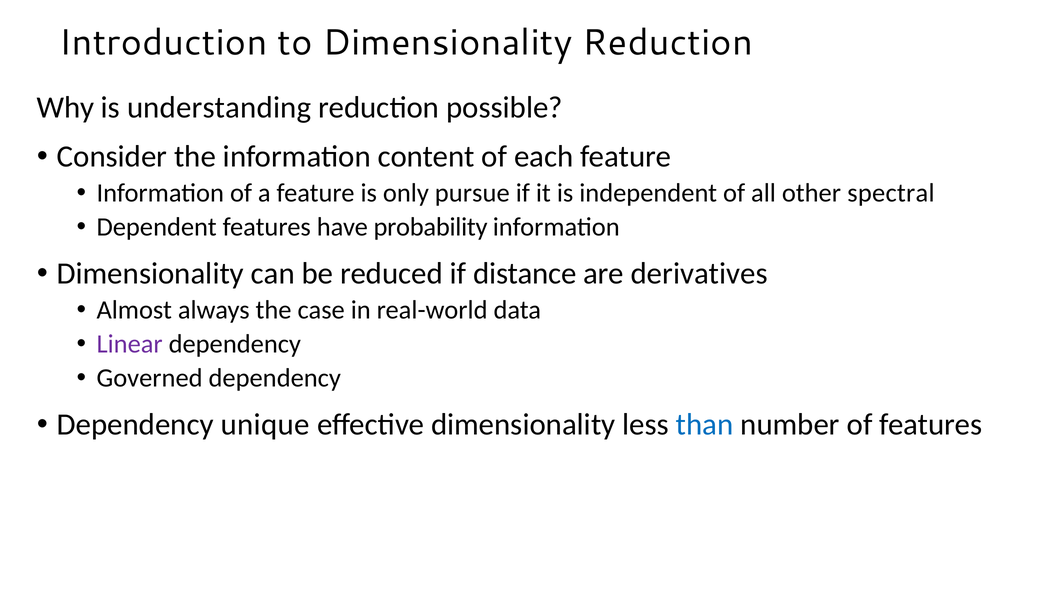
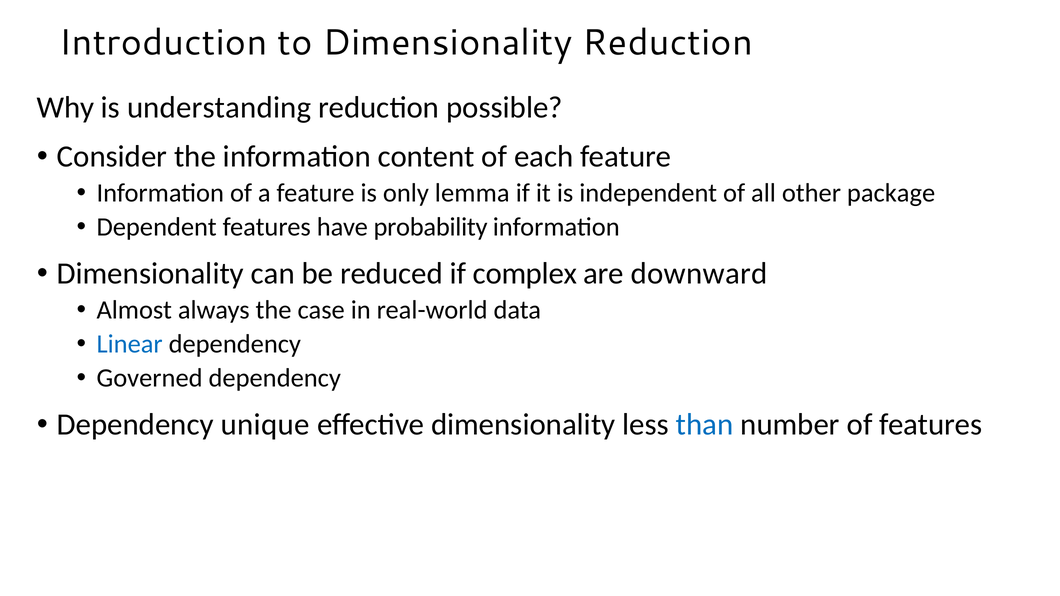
pursue: pursue -> lemma (472, 193)
spectral: spectral -> package (891, 193)
distance: distance -> complex (525, 274)
derivatives: derivatives -> downward (699, 274)
Linear colour: purple -> blue (130, 344)
